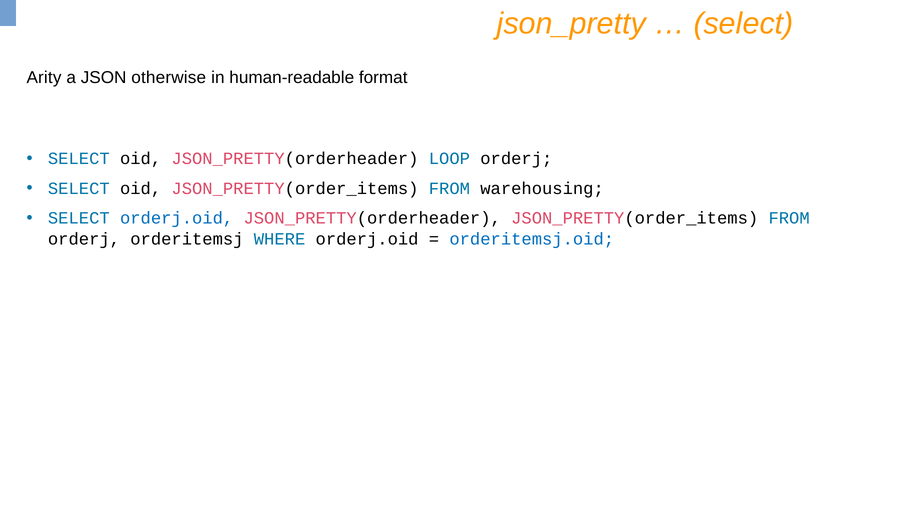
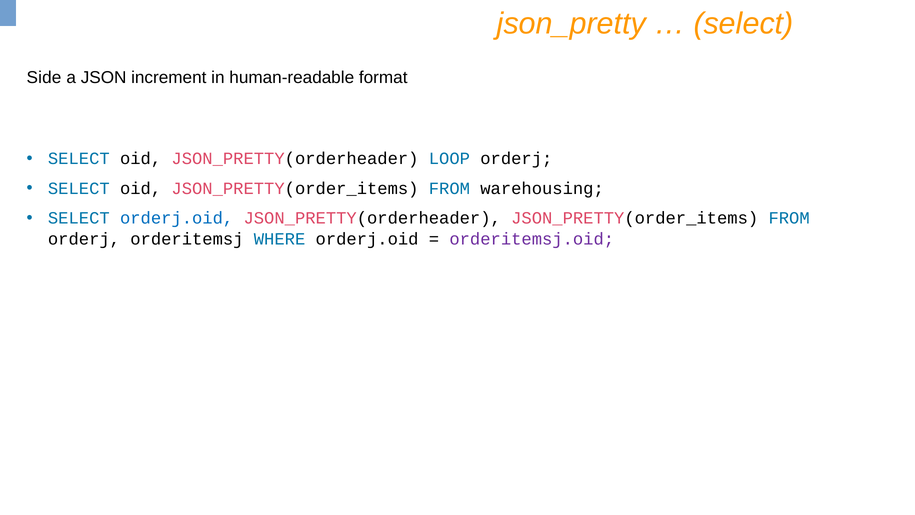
Arity: Arity -> Side (44, 78)
otherwise: otherwise -> increment (169, 78)
orderitemsj.oid colour: blue -> purple (532, 239)
